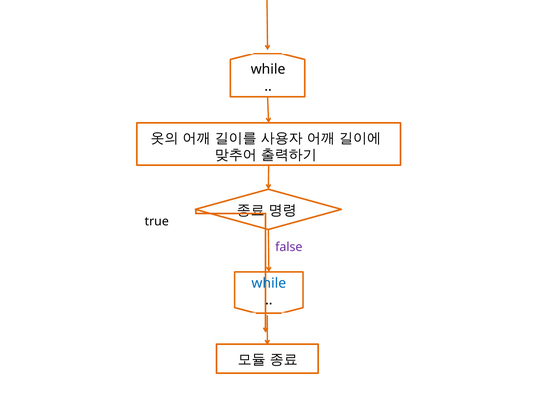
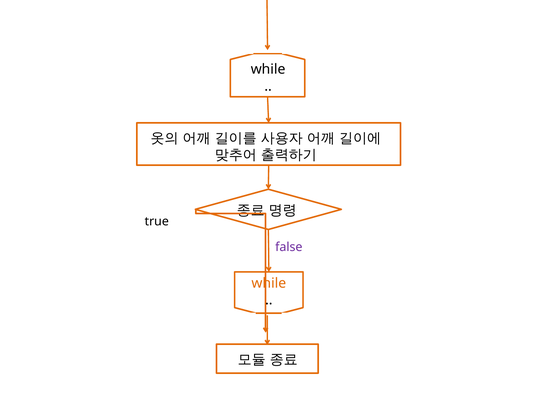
while colour: blue -> orange (269, 283)
